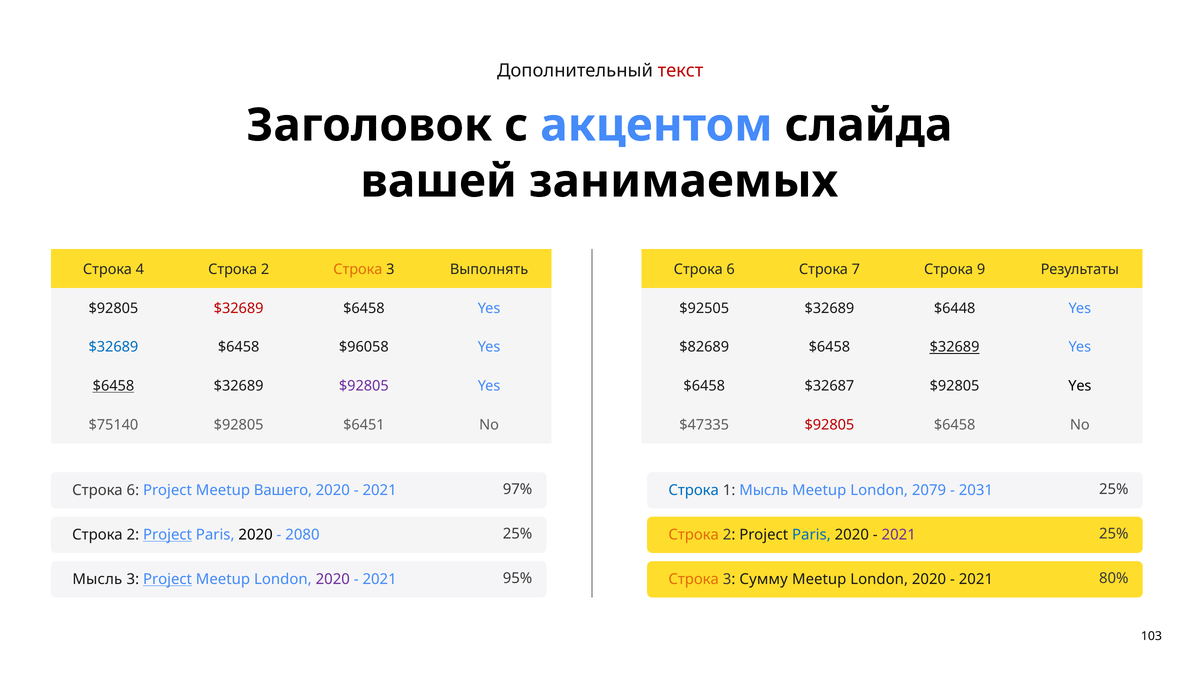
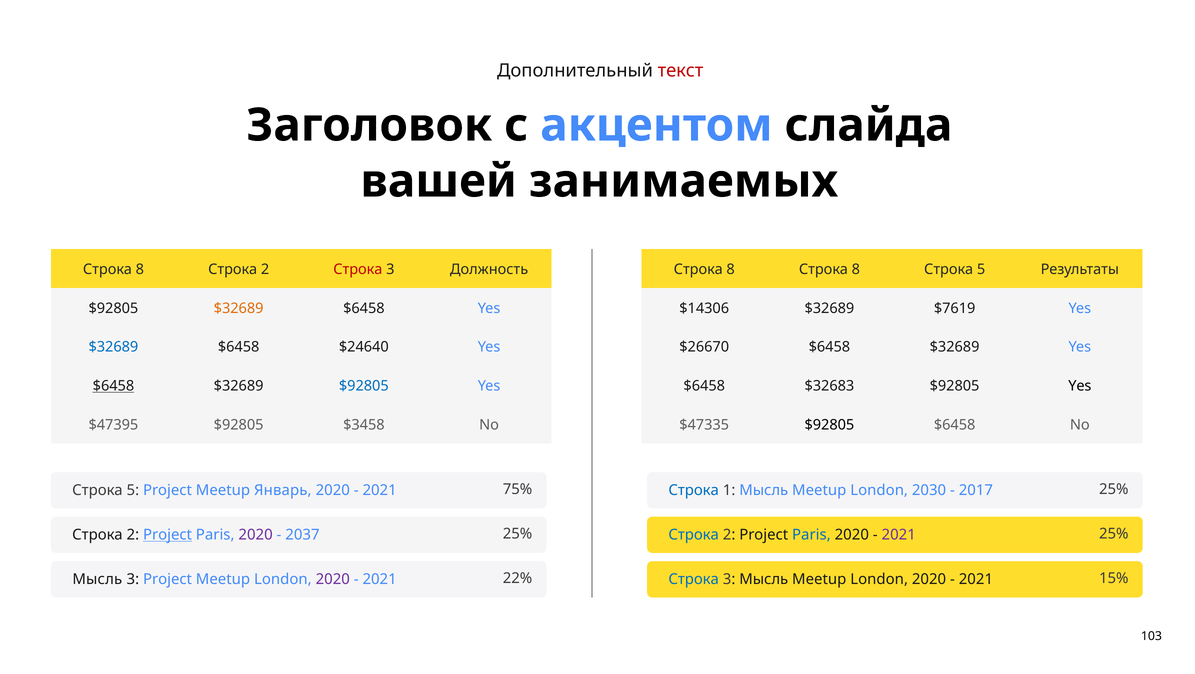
4: 4 -> 8 (140, 269)
Строка colour: orange -> red (358, 269)
Выполнять: Выполнять -> Должность (489, 269)
6: 6 -> 8 (731, 269)
7: 7 -> 8 (856, 269)
9: 9 -> 5 (981, 269)
$32689 colour: red -> orange (239, 308)
$92505: $92505 -> $14306 (704, 308)
$6448: $6448 -> $7619 (955, 308)
$96058: $96058 -> $24640 (364, 347)
$82689: $82689 -> $26670 (704, 347)
$32689 underline: present -> none (955, 347)
$92805 colour: purple -> blue (364, 386)
$32687: $32687 -> $32683 (829, 386)
$75140: $75140 -> $47395 (113, 424)
$6451: $6451 -> $3458 (364, 424)
$92805 colour: red -> black (829, 424)
6: 6 -> 5 (133, 490)
Вашего: Вашего -> Январь (283, 490)
97%: 97% -> 75% (518, 489)
2079: 2079 -> 2030 (929, 490)
2031: 2031 -> 2017 (976, 490)
2020 colour: black -> purple (256, 534)
2080: 2080 -> 2037 (302, 534)
Строка colour: orange -> blue (694, 534)
Project underline: present -> none (168, 579)
95%: 95% -> 22% (518, 578)
Строка colour: orange -> blue (694, 579)
3 Сумму: Сумму -> Мысль (764, 579)
80%: 80% -> 15% (1114, 578)
